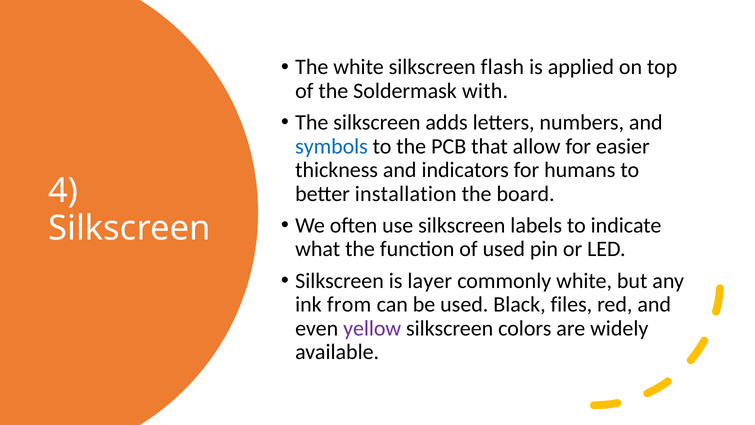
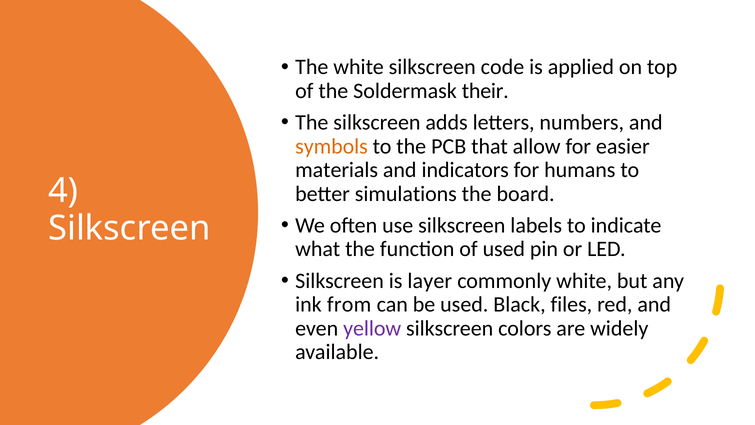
flash: flash -> code (502, 67)
with: with -> their (485, 91)
symbols colour: blue -> orange (332, 146)
thickness: thickness -> materials (337, 170)
installation: installation -> simulations (406, 194)
